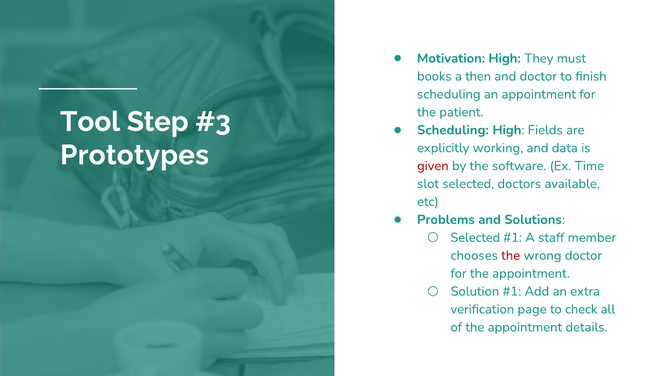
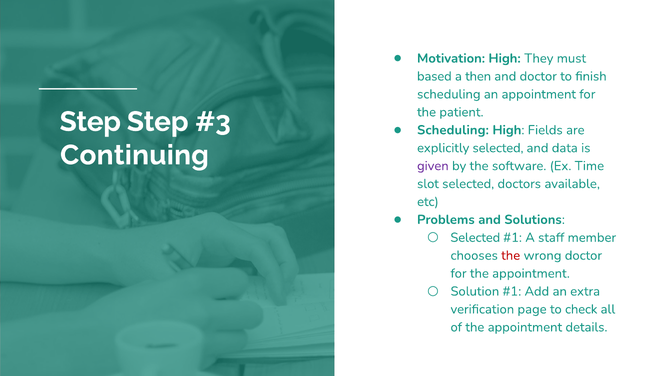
books: books -> based (434, 76)
Tool: Tool -> Step (90, 122)
Prototypes: Prototypes -> Continuing (135, 155)
explicitly working: working -> selected (498, 148)
given colour: red -> purple (433, 166)
